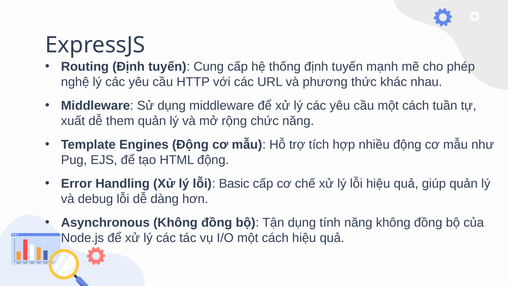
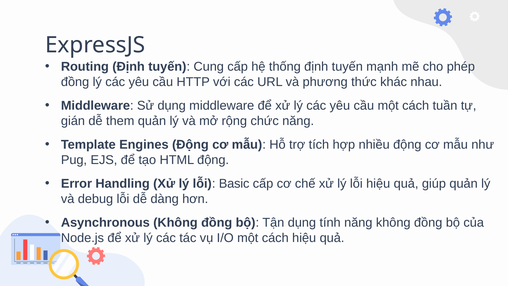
nghệ: nghệ -> đồng (75, 82)
xuất: xuất -> gián (73, 121)
